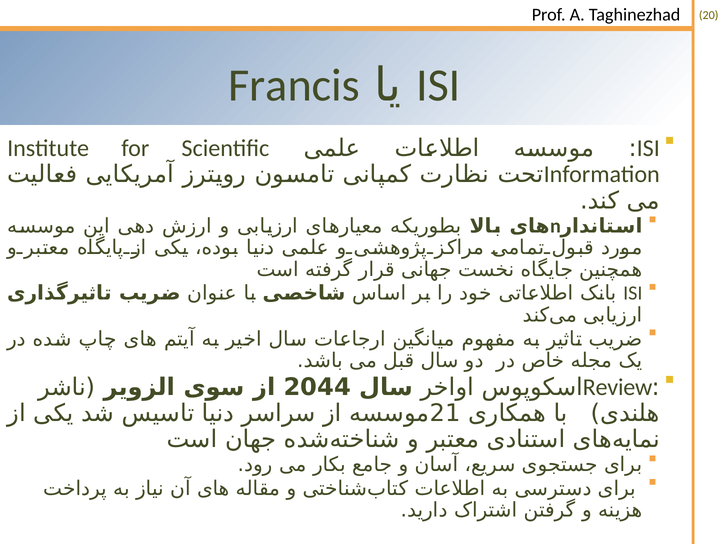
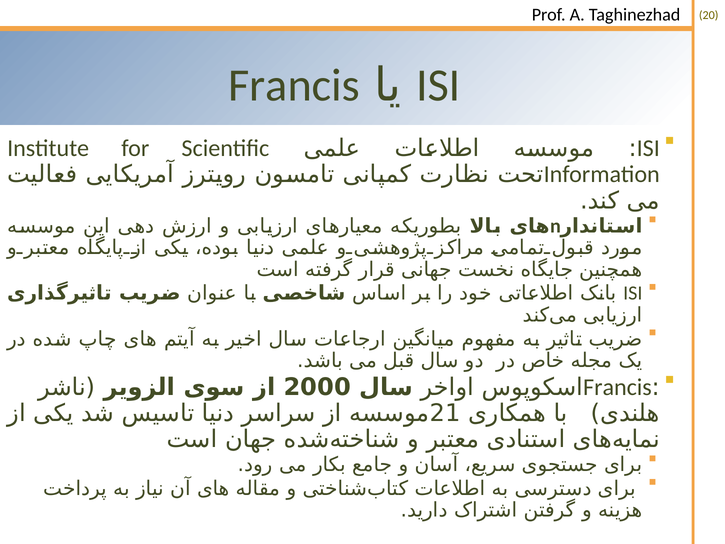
2044: 2044 -> 2000 (317, 387)
Review: Review -> Francis (617, 387)
